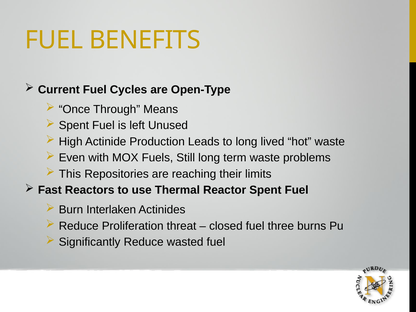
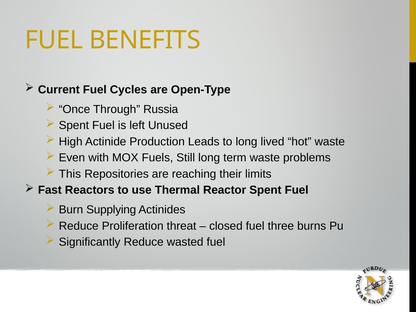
Means: Means -> Russia (161, 109)
Interlaken: Interlaken -> Supplying (111, 210)
